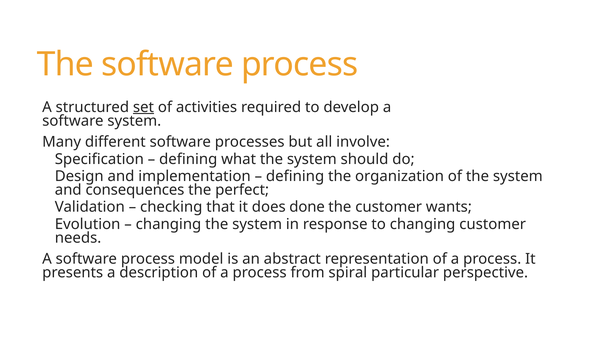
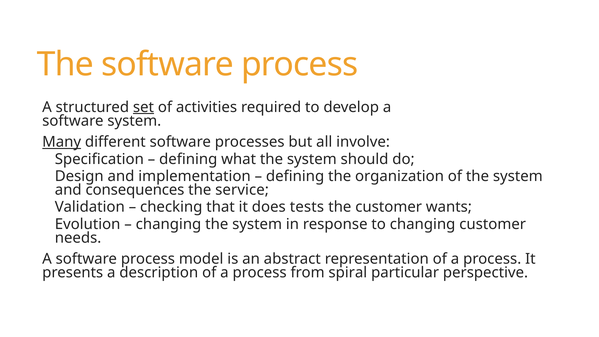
Many underline: none -> present (62, 142)
perfect: perfect -> service (242, 190)
done: done -> tests (307, 207)
